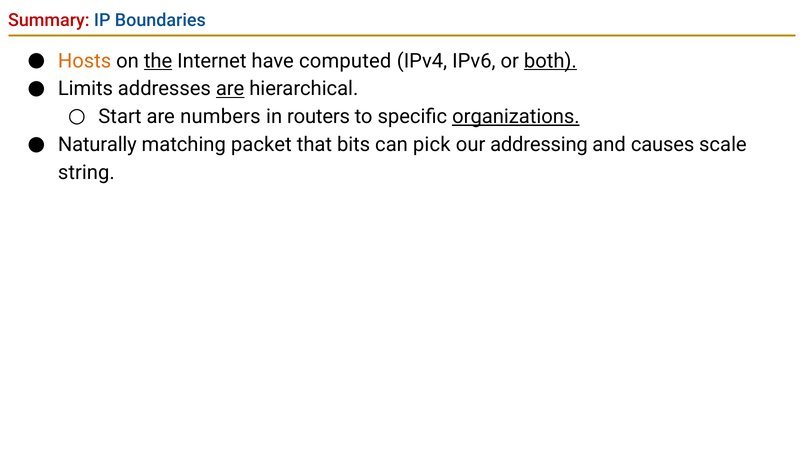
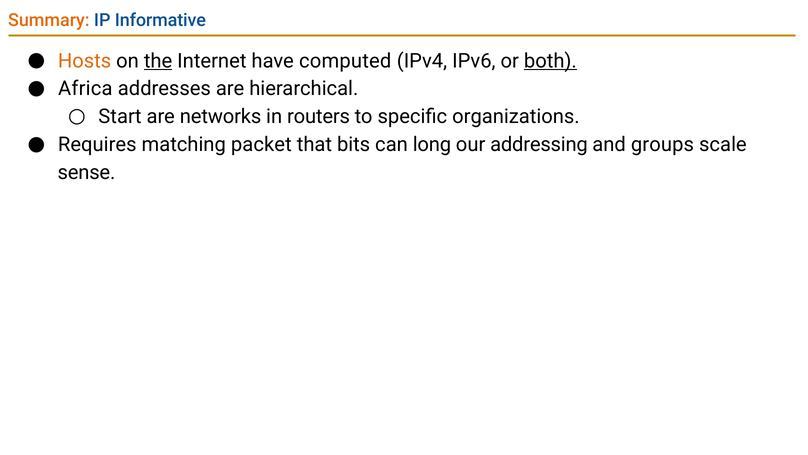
Summary colour: red -> orange (49, 20)
Boundaries: Boundaries -> Informative (160, 20)
Limits: Limits -> Africa (85, 89)
are underline: present -> none (230, 89)
numbers: numbers -> networks (221, 117)
organizations underline: present -> none (516, 117)
Naturally: Naturally -> Requires (97, 144)
pick: pick -> long (432, 144)
causes: causes -> groups (662, 144)
string: string -> sense (86, 172)
